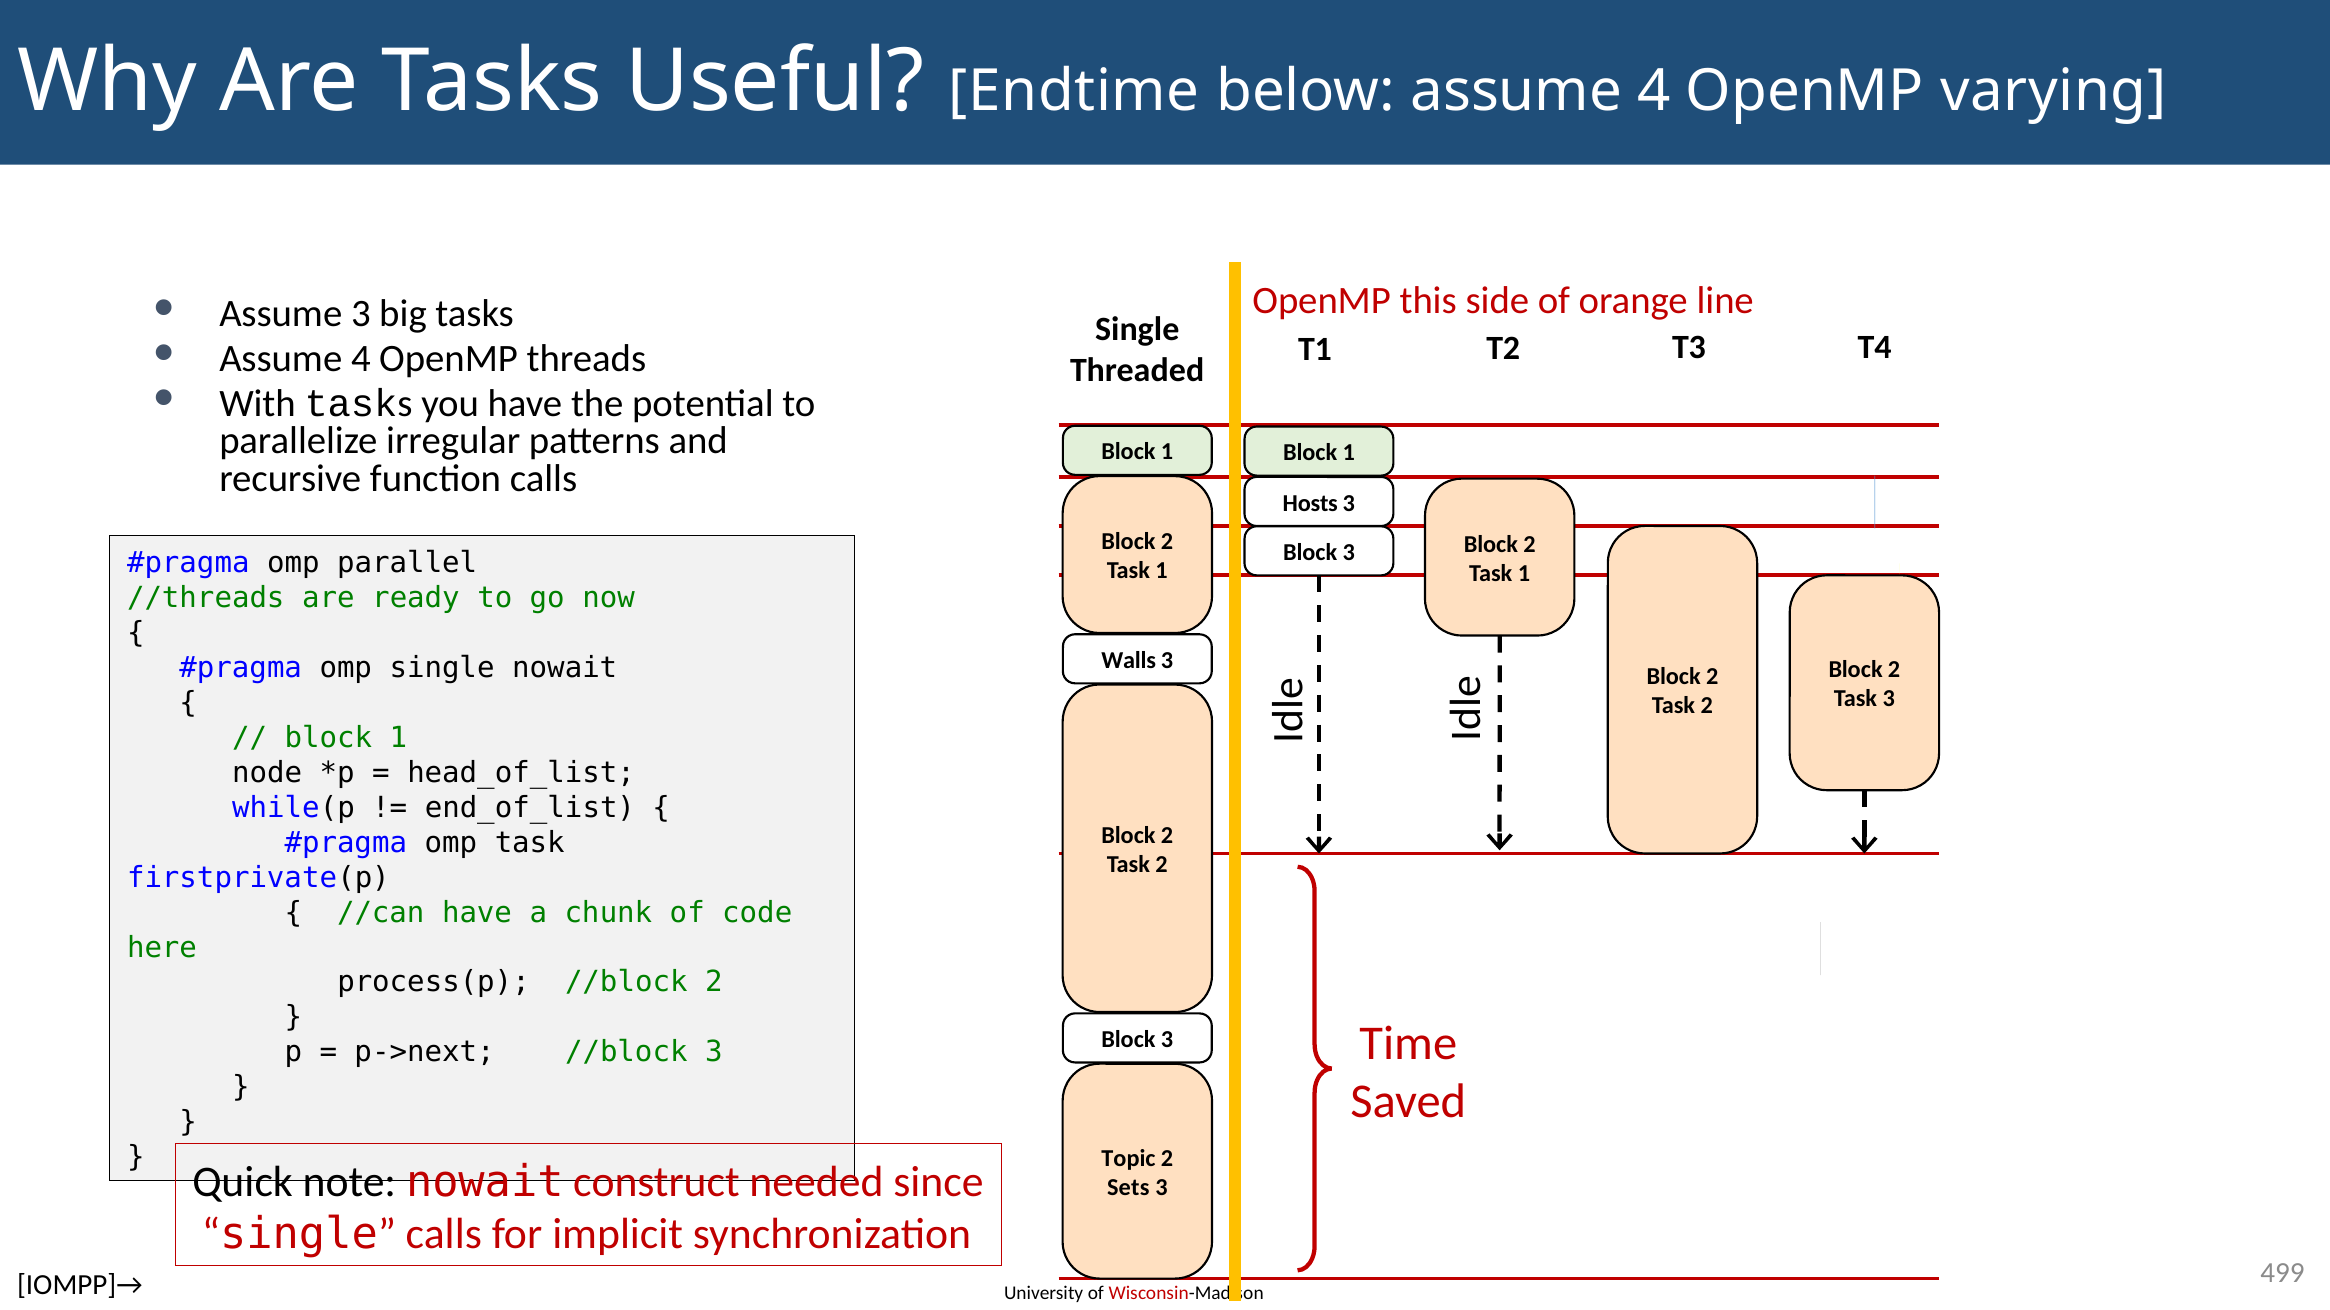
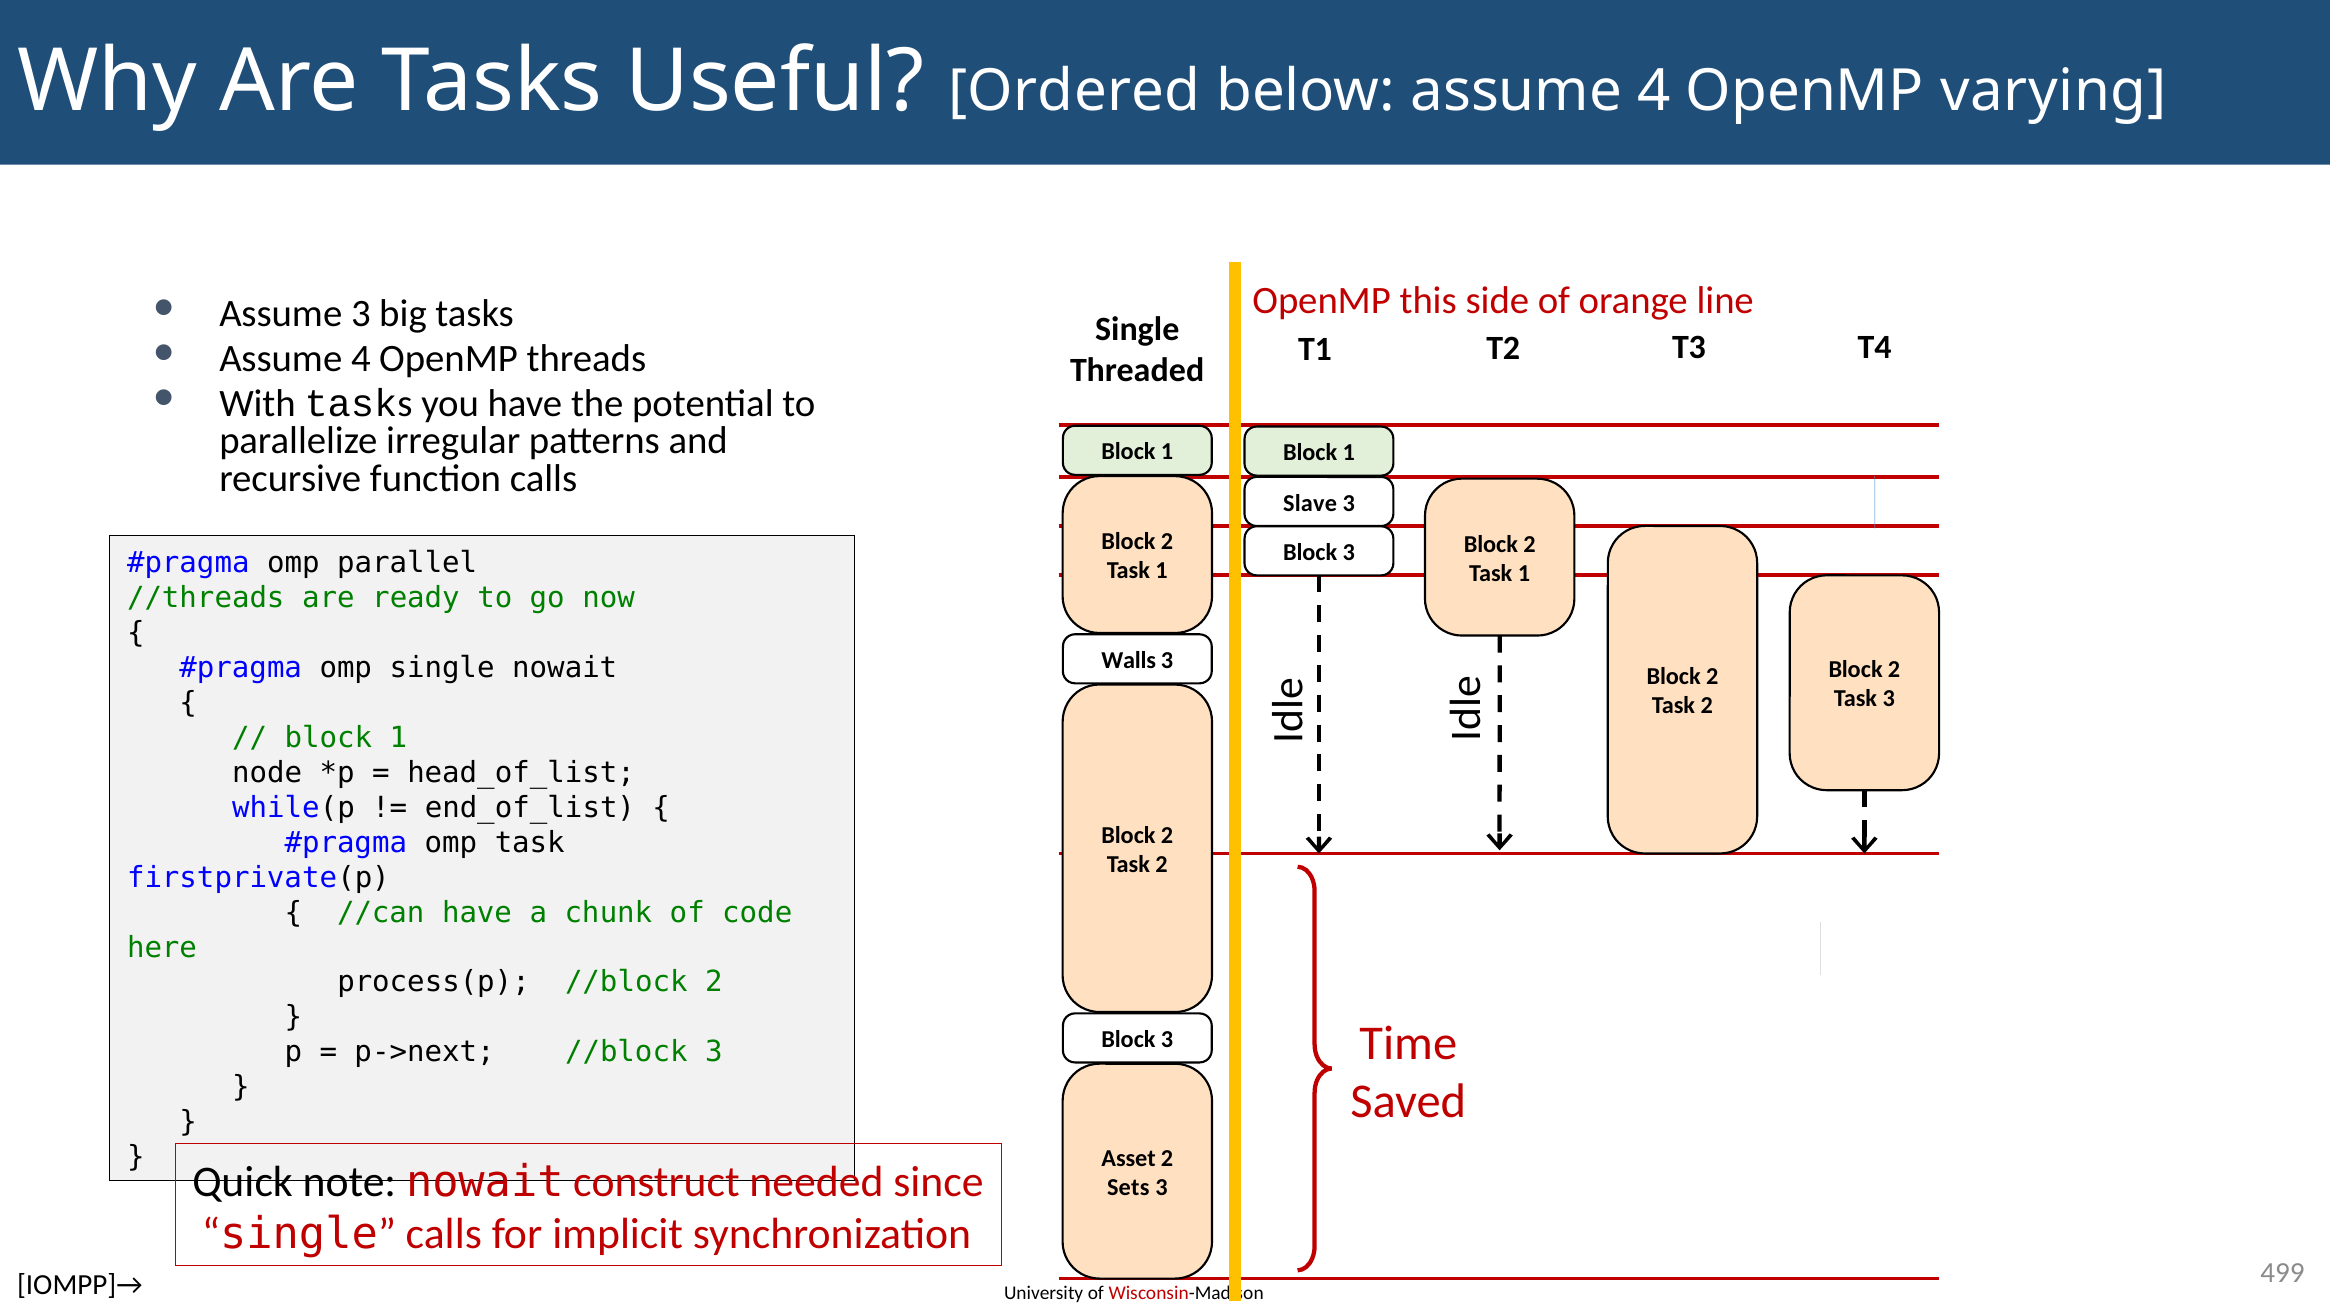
Endtime: Endtime -> Ordered (1074, 91)
Hosts: Hosts -> Slave (1310, 503)
Topic: Topic -> Asset (1129, 1159)
